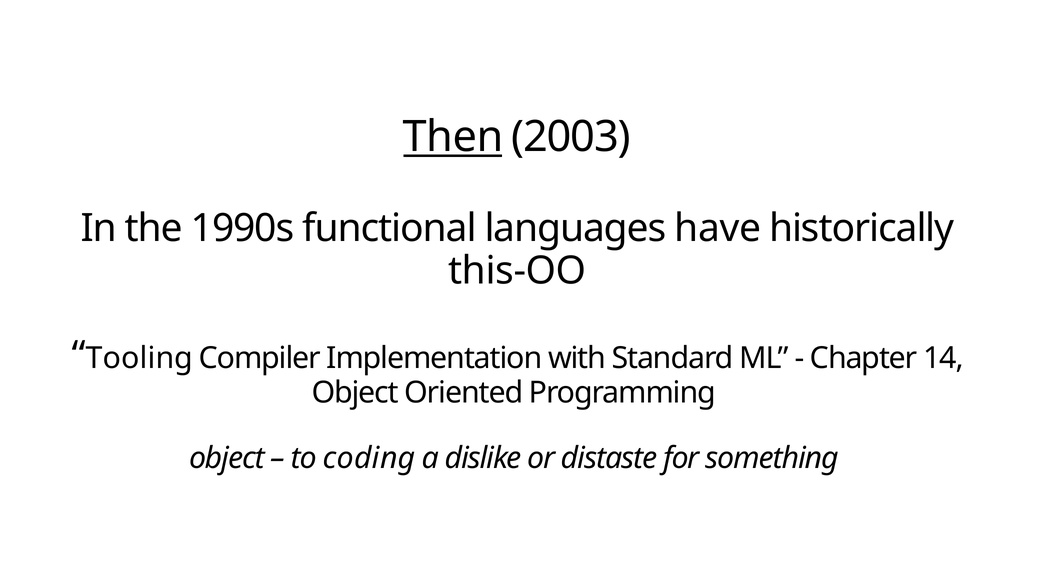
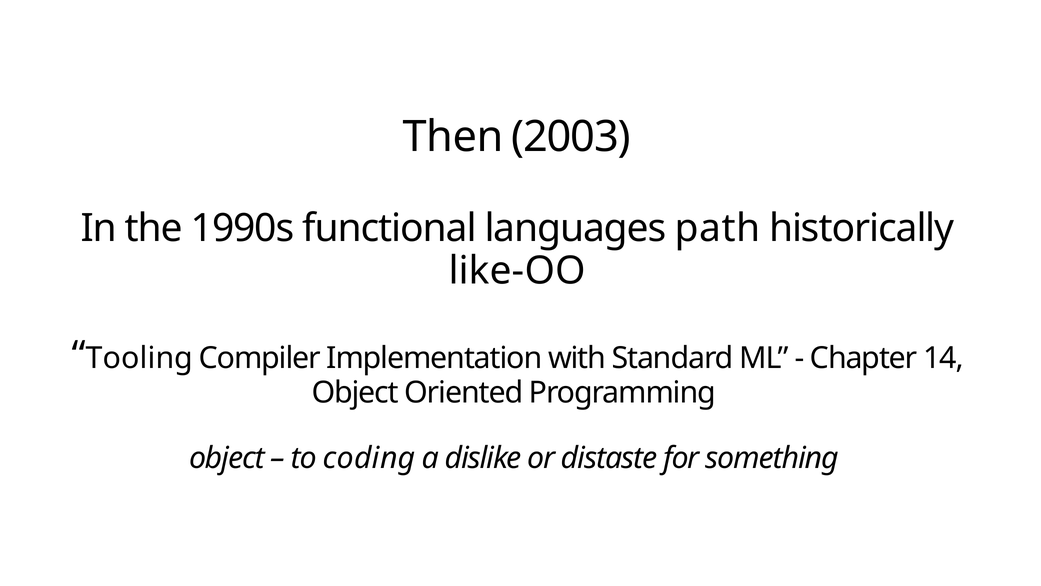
Then underline: present -> none (453, 137)
have: have -> path (718, 228)
this-OO: this-OO -> like-OO (517, 271)
